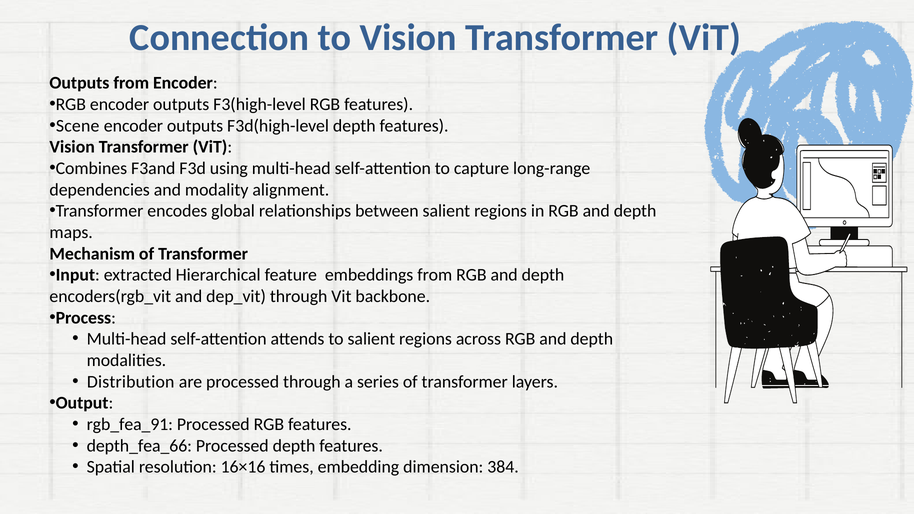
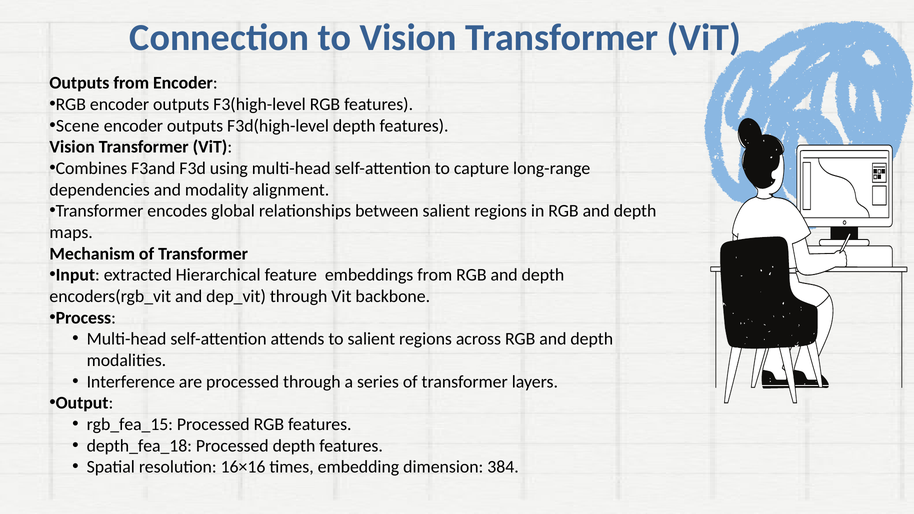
Distribution: Distribution -> Interference (131, 382)
rgb_fea_91: rgb_fea_91 -> rgb_fea_15 (130, 424)
depth_fea_66: depth_fea_66 -> depth_fea_18 (139, 446)
